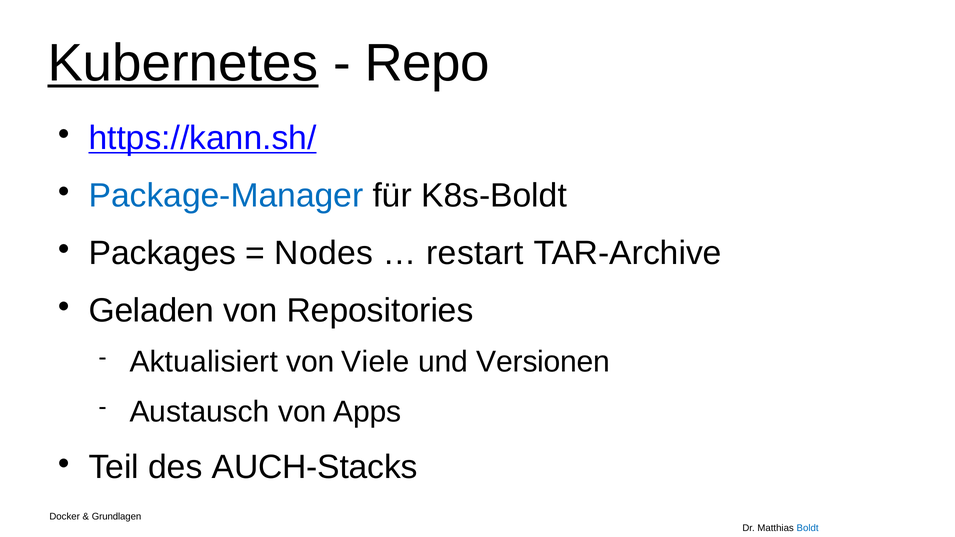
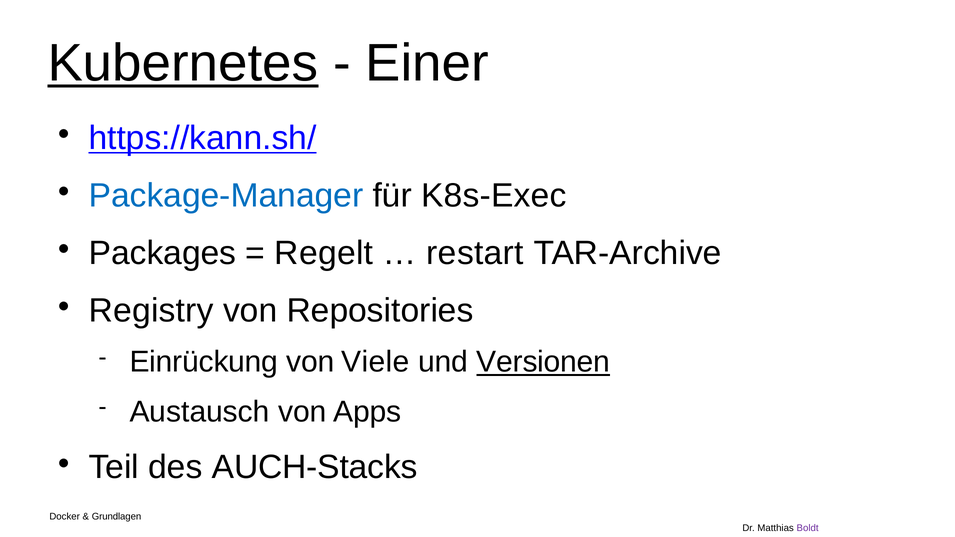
Repo: Repo -> Einer (427, 63)
K8s-Boldt: K8s-Boldt -> K8s-Exec (494, 196)
Nodes: Nodes -> Regelt (324, 253)
Geladen: Geladen -> Registry (151, 311)
Aktualisiert: Aktualisiert -> Einrückung (204, 362)
Versionen underline: none -> present (543, 362)
Boldt colour: blue -> purple (808, 528)
